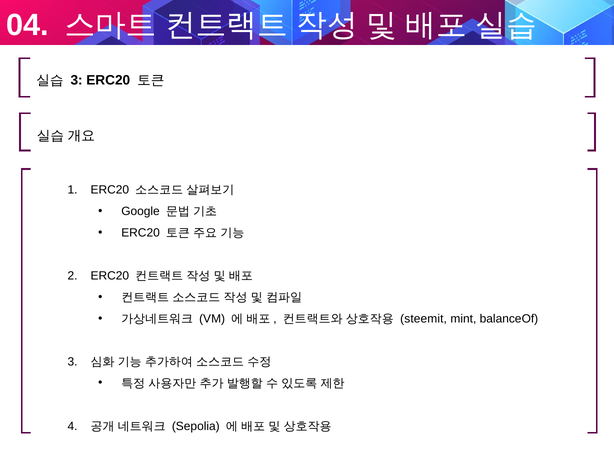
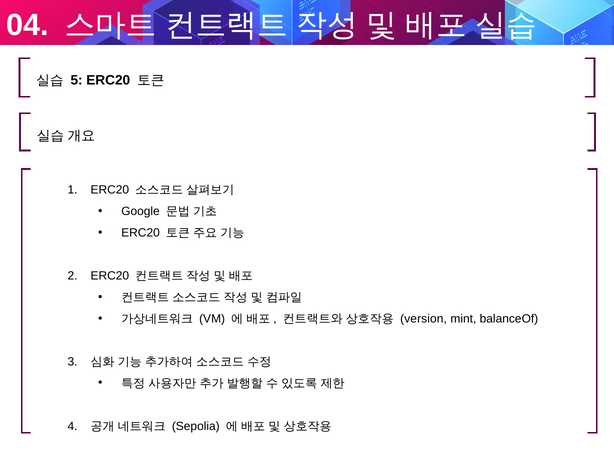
3: 3 -> 5 (77, 80)
steemit: steemit -> version (424, 319)
